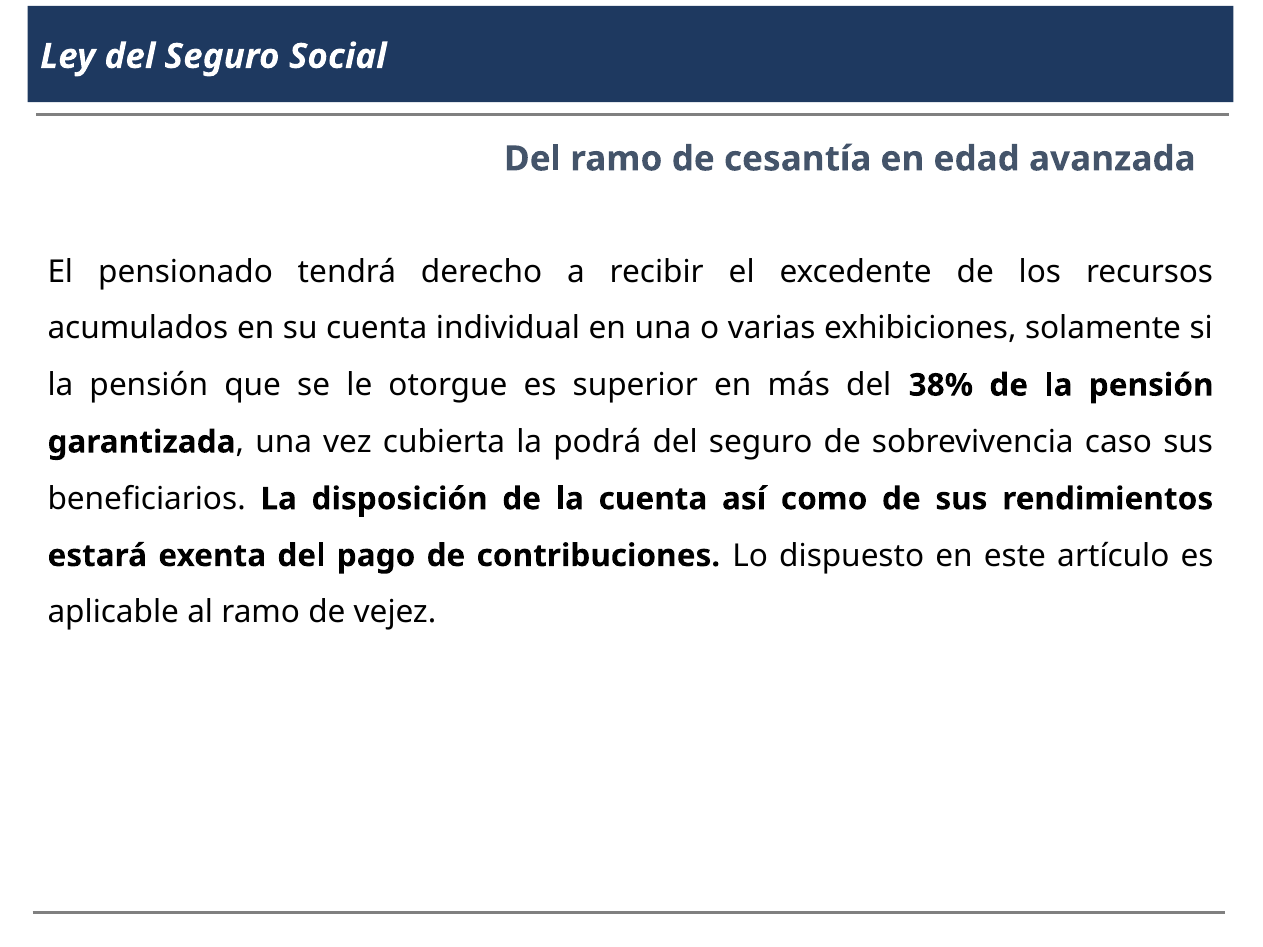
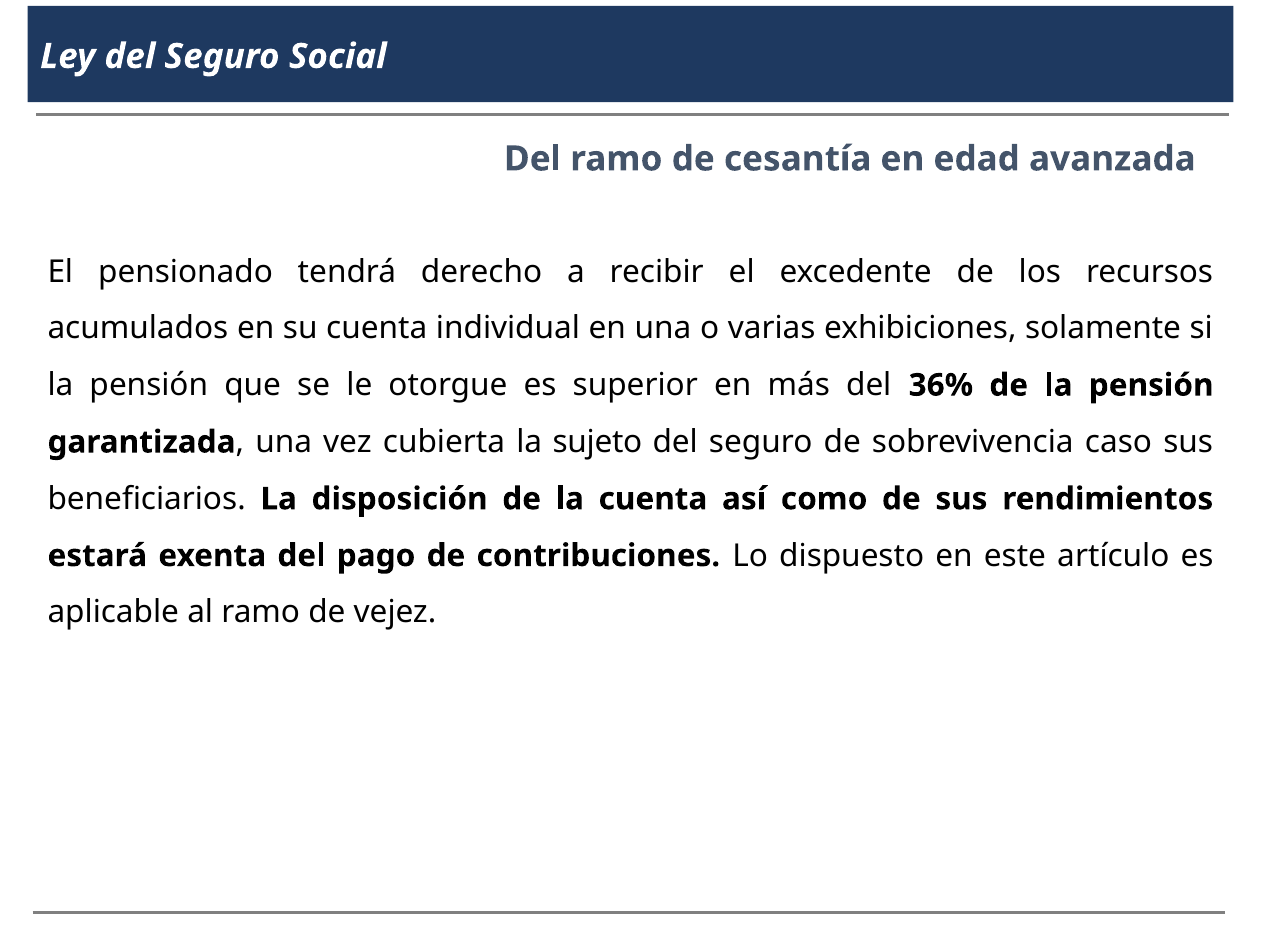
38%: 38% -> 36% (941, 385)
podrá: podrá -> sujeto (597, 442)
